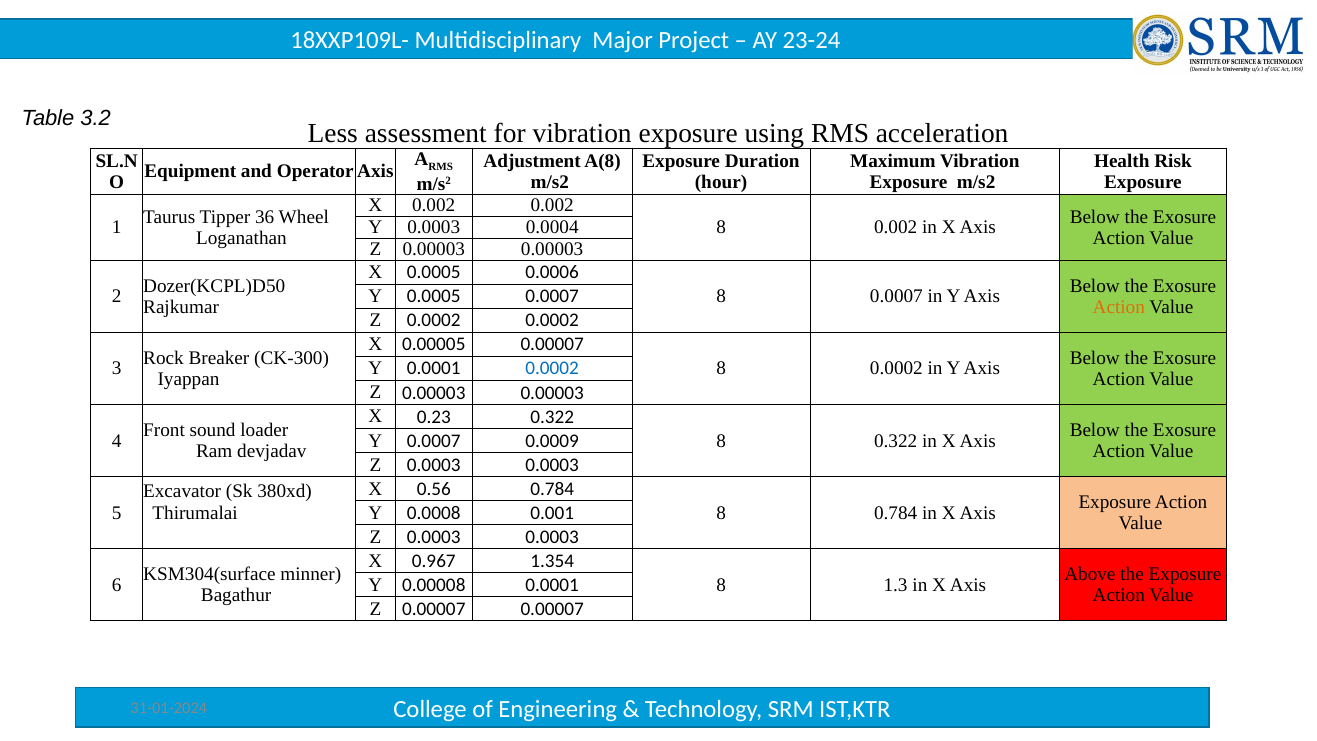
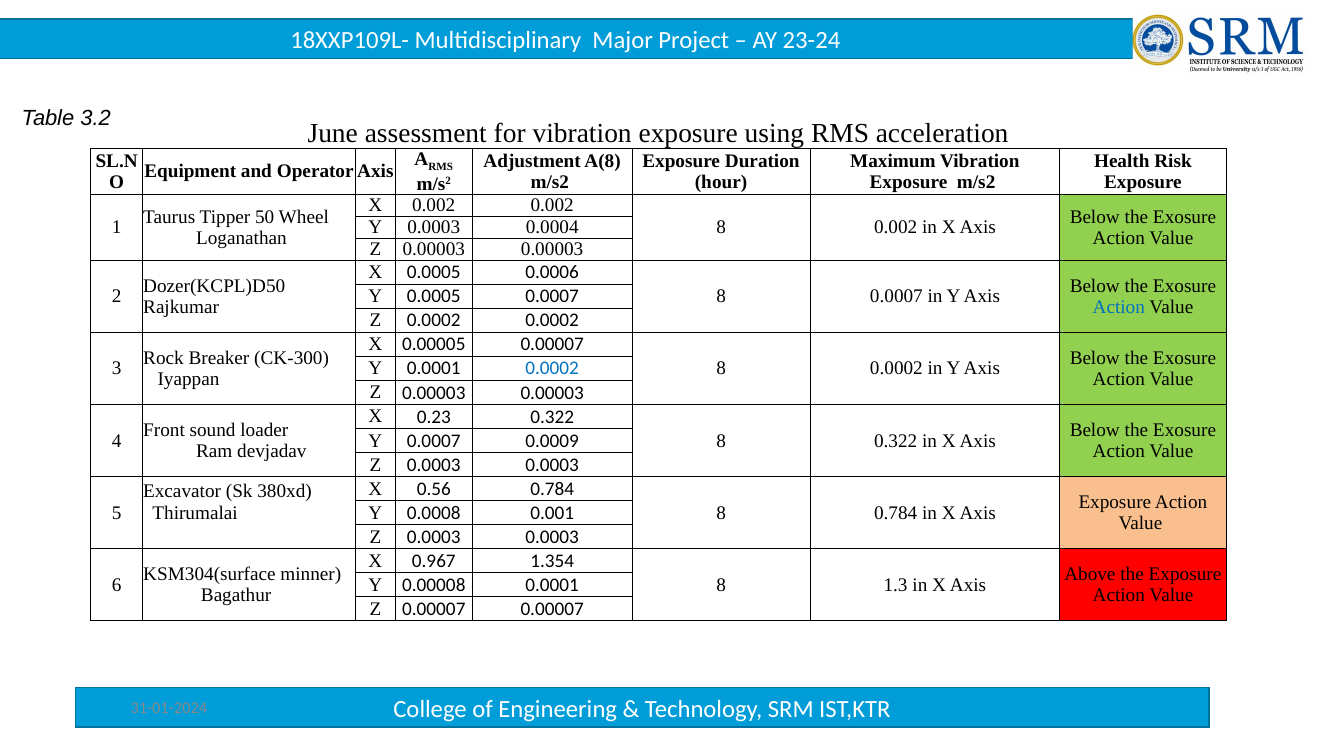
Less: Less -> June (333, 133)
36: 36 -> 50 (265, 217)
Action colour: orange -> blue (1119, 307)
